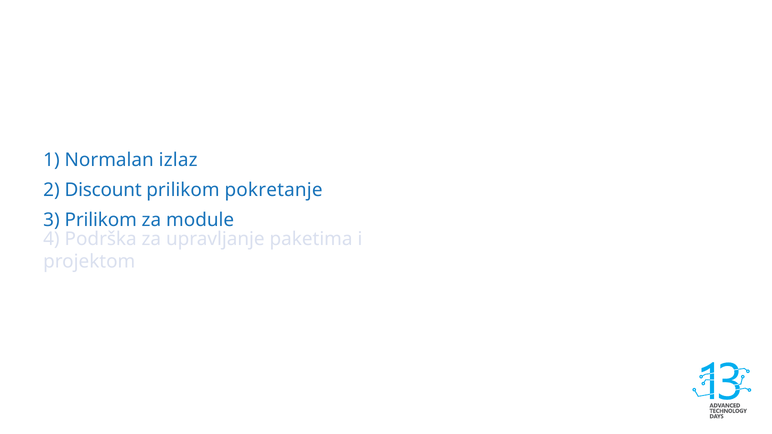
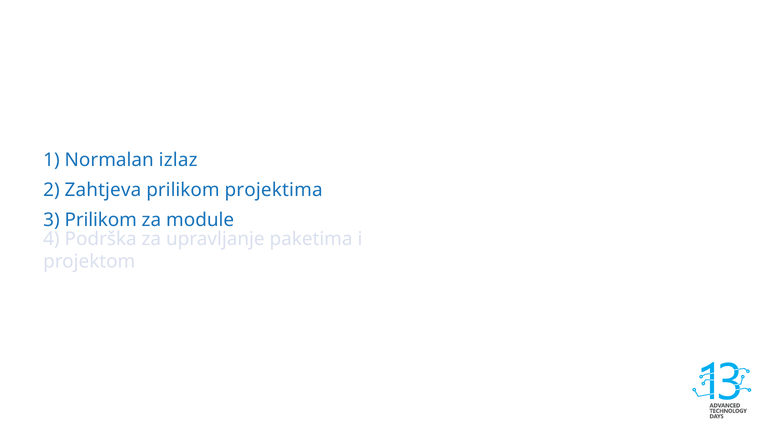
Discount: Discount -> Zahtjeva (103, 190)
pokretanje: pokretanje -> projektima (274, 190)
